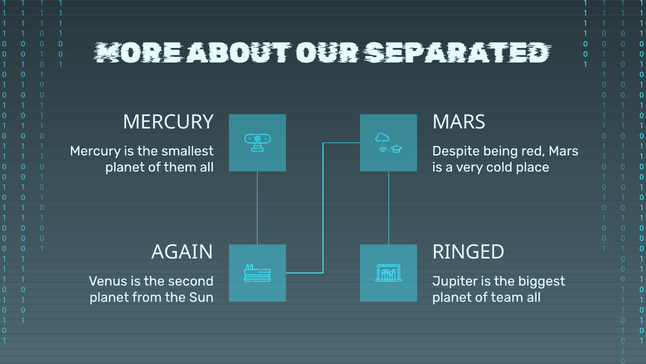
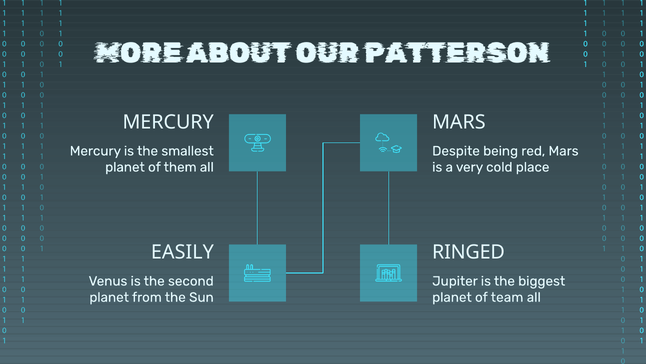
SEPARATED: SEPARATED -> PATTERSON (457, 53)
AGAIN: AGAIN -> EASILY (182, 252)
